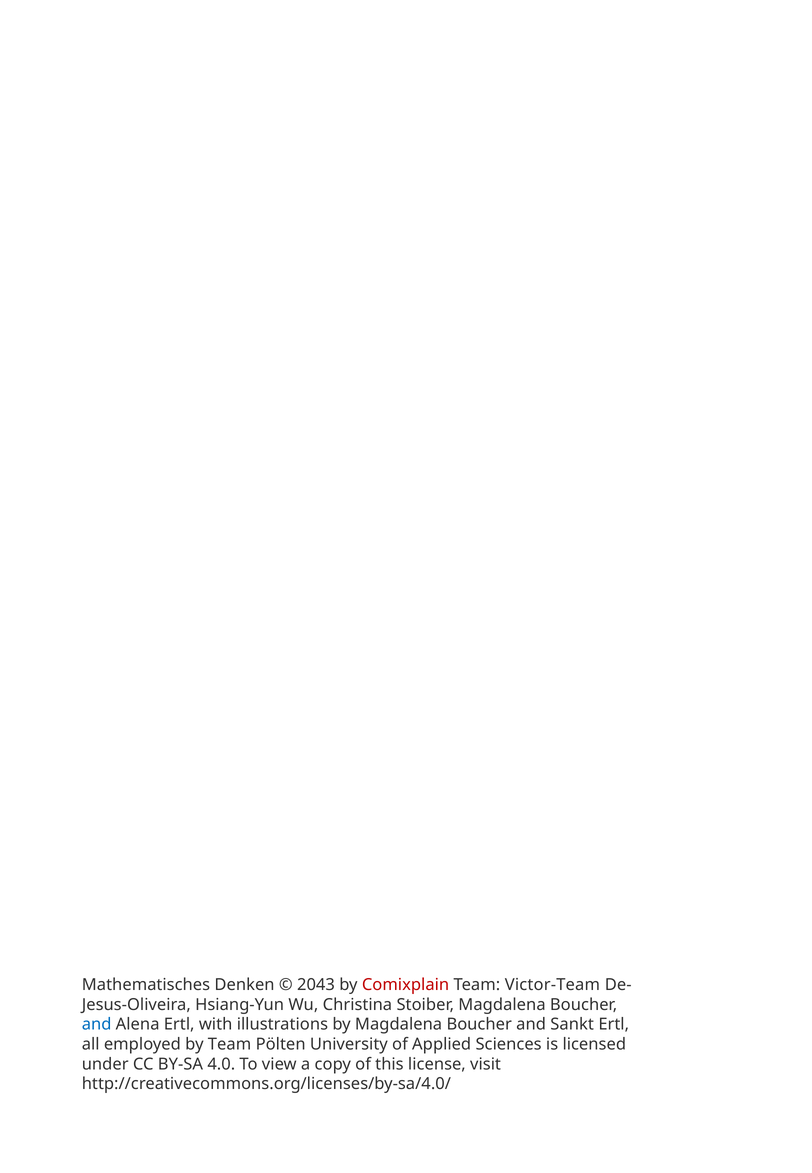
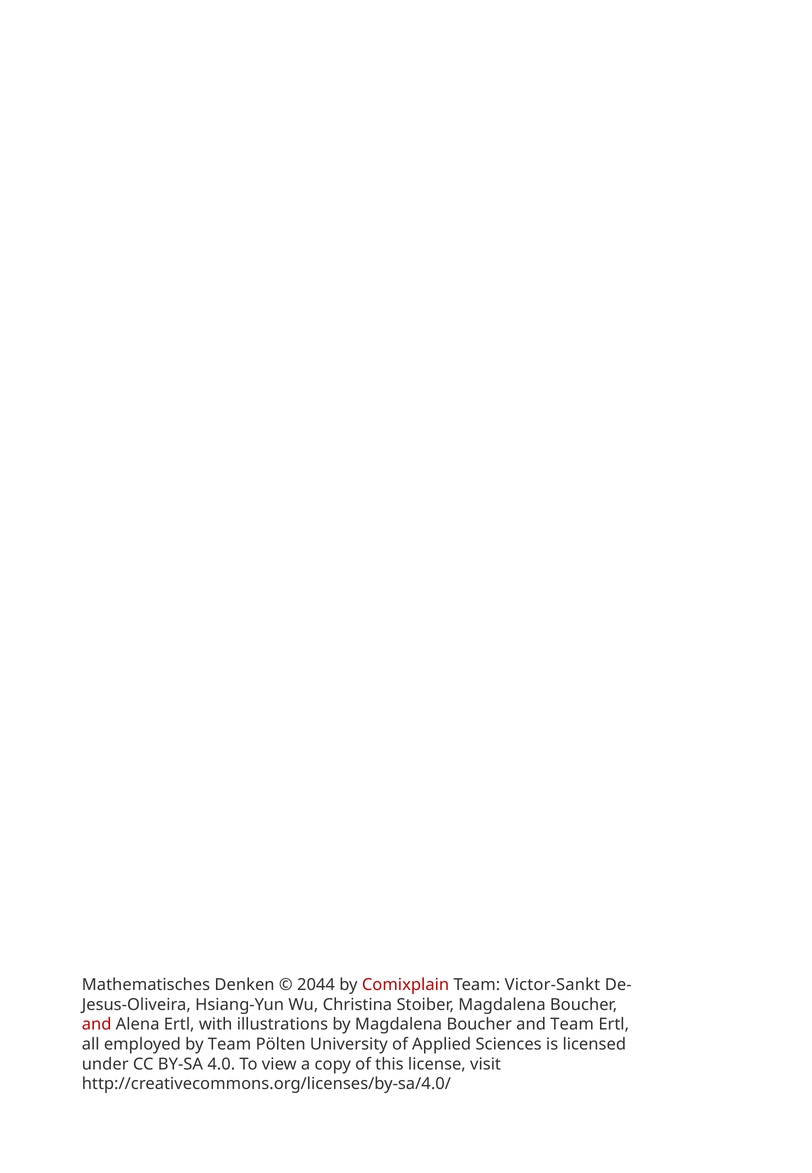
2043: 2043 -> 2044 (316, 985)
Victor-Team: Victor-Team -> Victor-Sankt (552, 985)
and colour: blue -> red (97, 1024)
and Sankt: Sankt -> Team (572, 1024)
